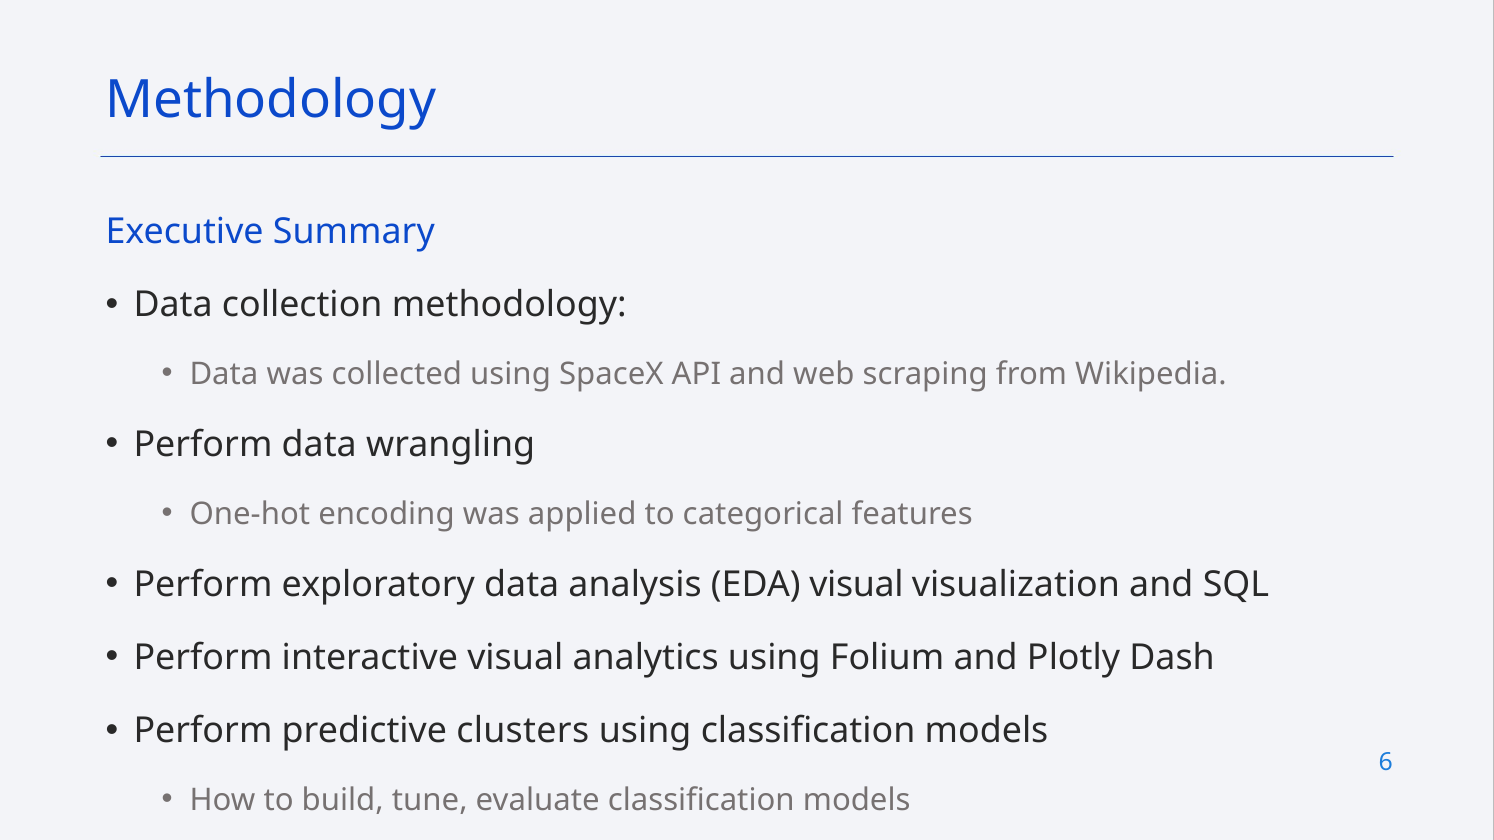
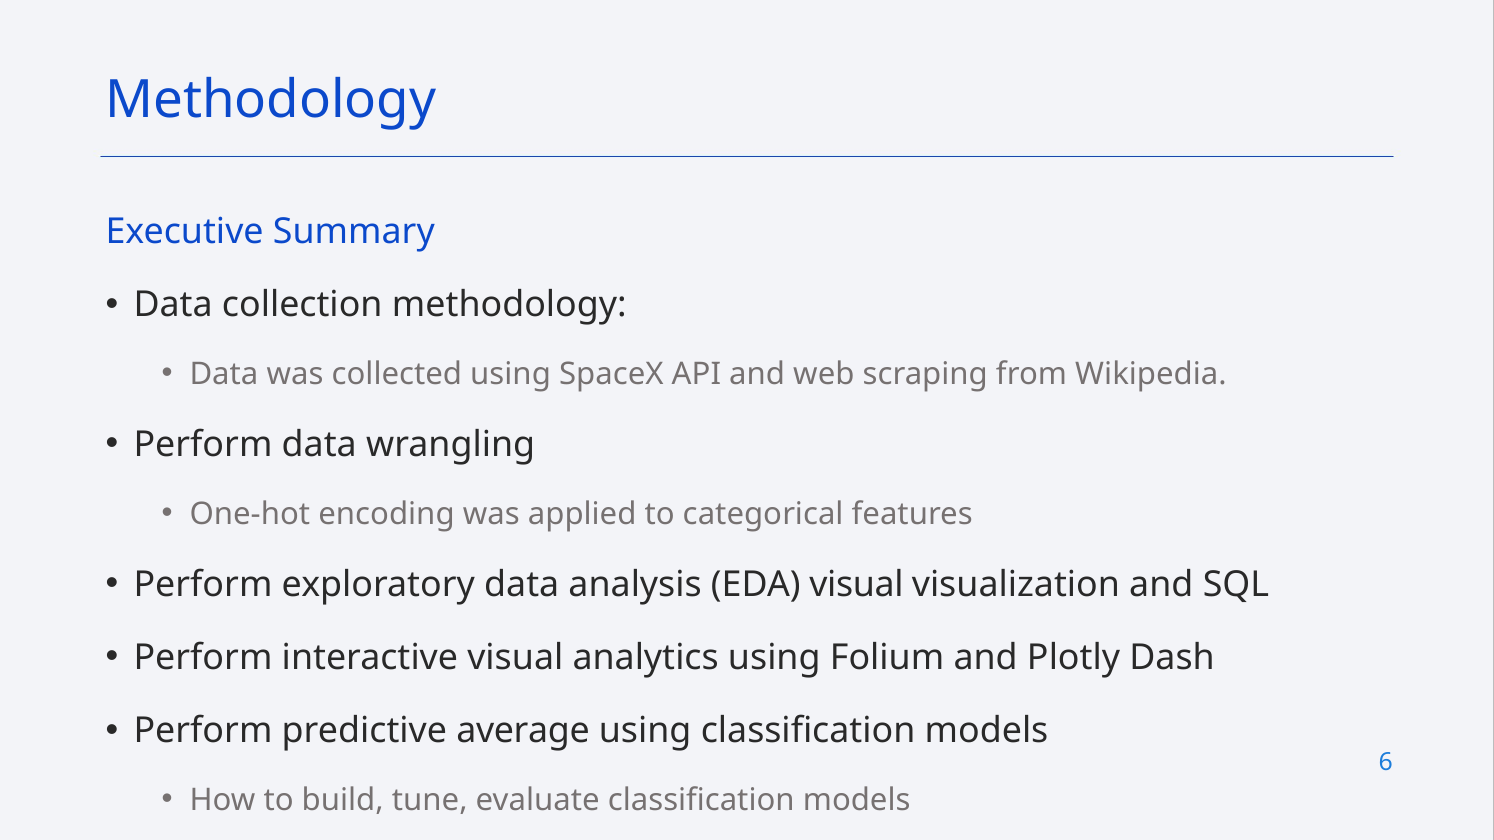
clusters: clusters -> average (523, 731)
